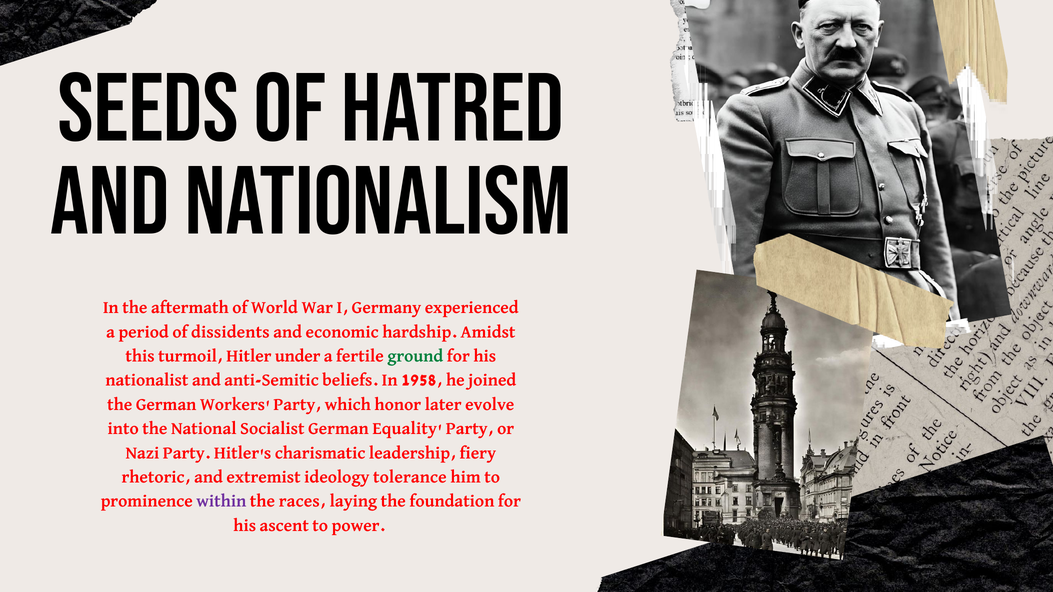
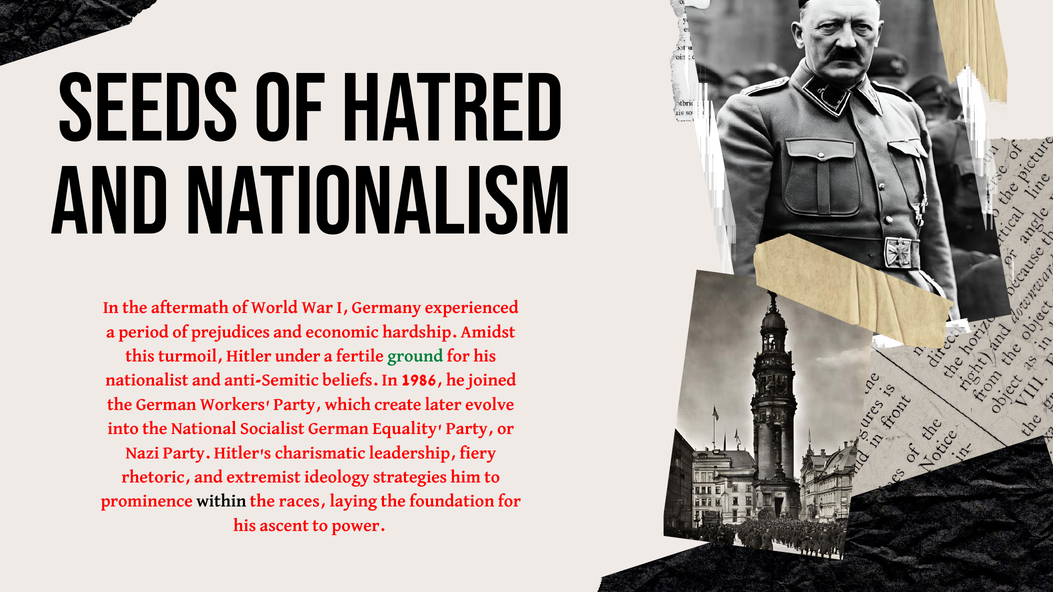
dissidents: dissidents -> prejudices (230, 332)
1958: 1958 -> 1986 (422, 380)
honor: honor -> create (398, 405)
tolerance: tolerance -> strategies (410, 477)
within colour: purple -> black (221, 501)
